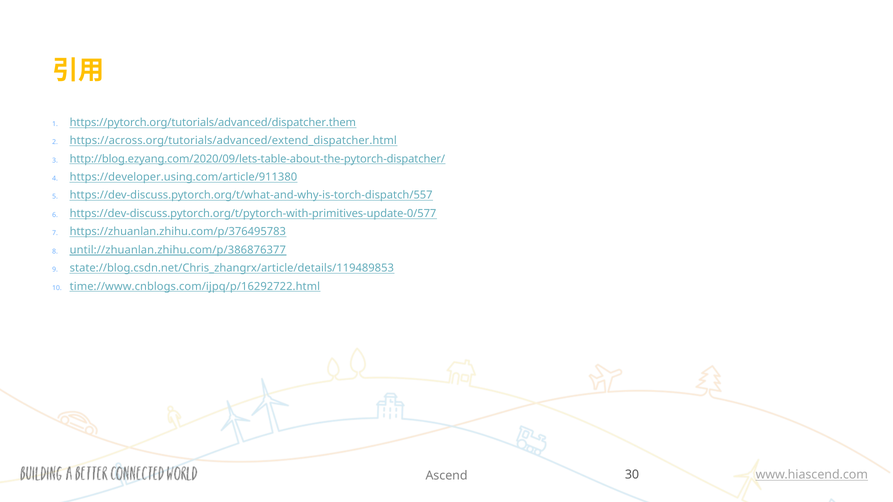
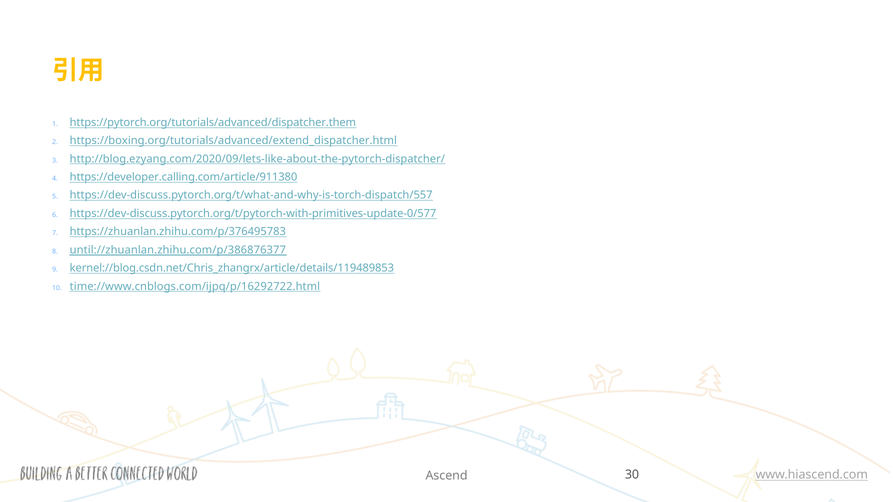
https://across.org/tutorials/advanced/extend_dispatcher.html: https://across.org/tutorials/advanced/extend_dispatcher.html -> https://boxing.org/tutorials/advanced/extend_dispatcher.html (233, 141)
http://blog.ezyang.com/2020/09/lets-table-about-the-pytorch-dispatcher/: http://blog.ezyang.com/2020/09/lets-table-about-the-pytorch-dispatcher/ -> http://blog.ezyang.com/2020/09/lets-like-about-the-pytorch-dispatcher/ (257, 159)
https://developer.using.com/article/911380: https://developer.using.com/article/911380 -> https://developer.calling.com/article/911380 (184, 177)
state://blog.csdn.net/Chris_zhangrx/article/details/119489853: state://blog.csdn.net/Chris_zhangrx/article/details/119489853 -> kernel://blog.csdn.net/Chris_zhangrx/article/details/119489853 (232, 268)
